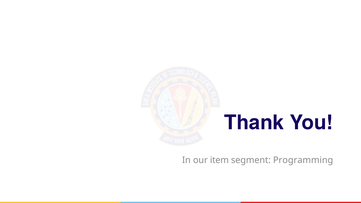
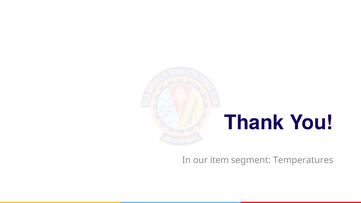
Programming: Programming -> Temperatures (303, 160)
